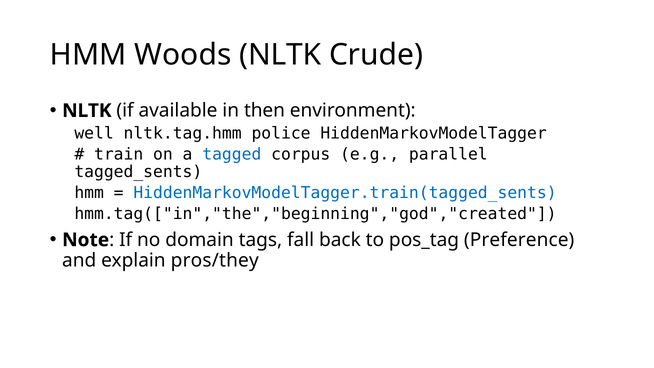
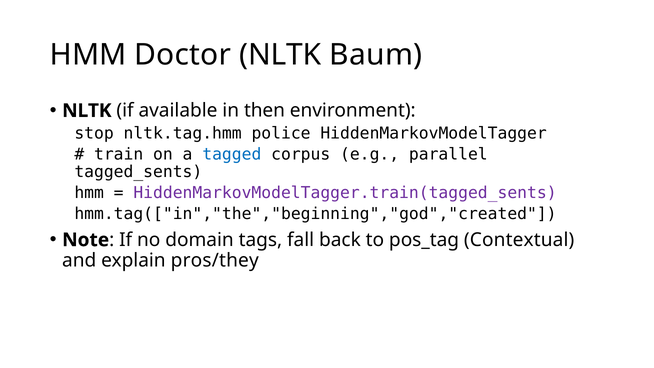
Woods: Woods -> Doctor (183, 55)
Crude: Crude -> Baum (376, 55)
well: well -> stop (94, 133)
HiddenMarkovModelTagger.train(tagged_sents colour: blue -> purple (345, 193)
Preference: Preference -> Contextual (519, 240)
